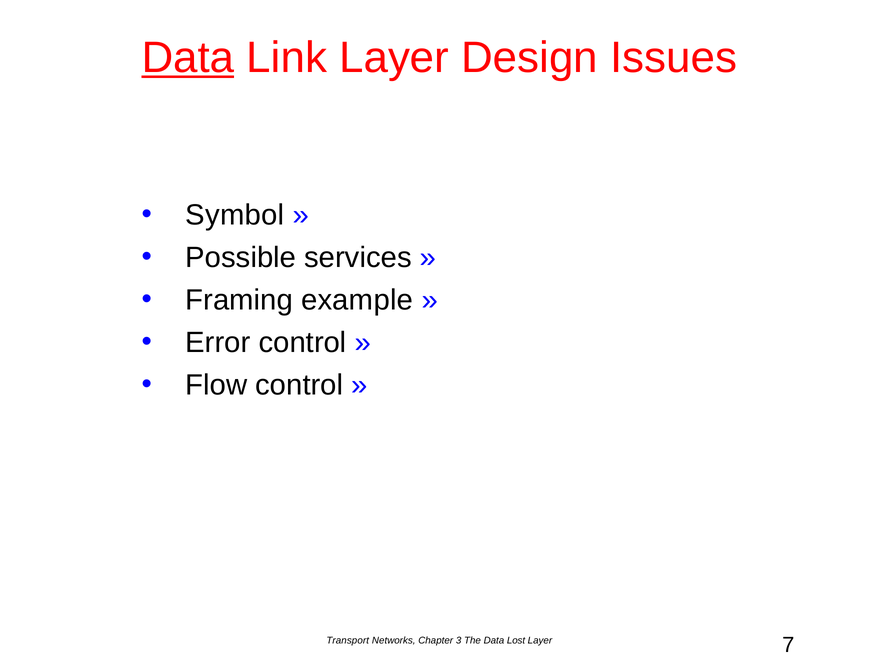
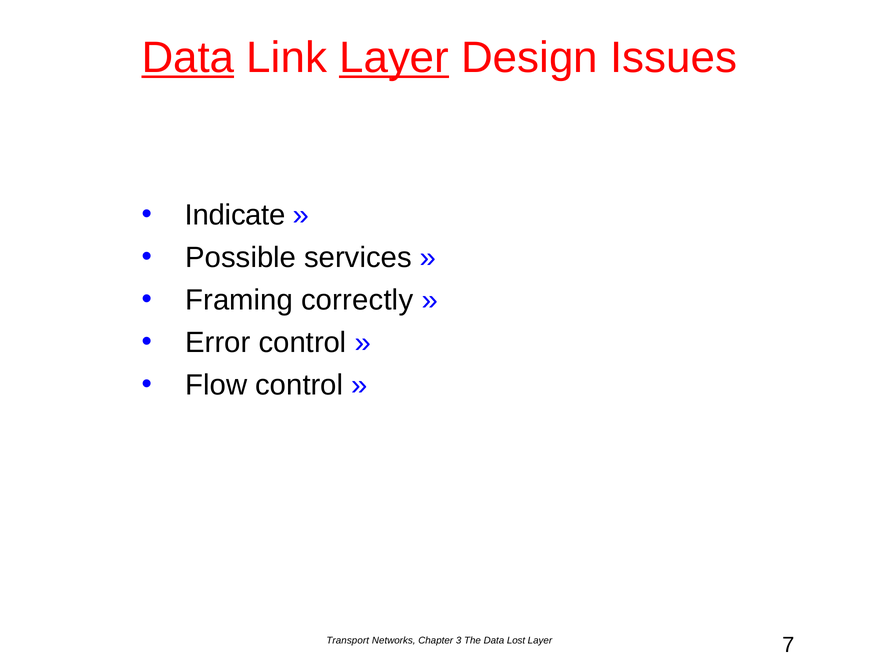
Layer underline: none -> present (394, 58)
Symbol: Symbol -> Indicate (235, 215)
example: example -> correctly (357, 300)
